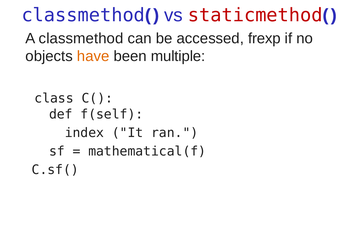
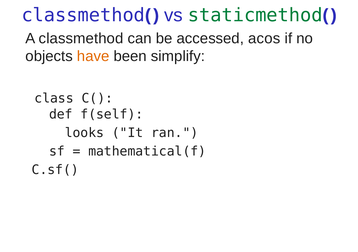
staticmethod colour: red -> green (255, 15)
frexp: frexp -> acos (264, 38)
multiple: multiple -> simplify (178, 56)
index: index -> looks (84, 133)
